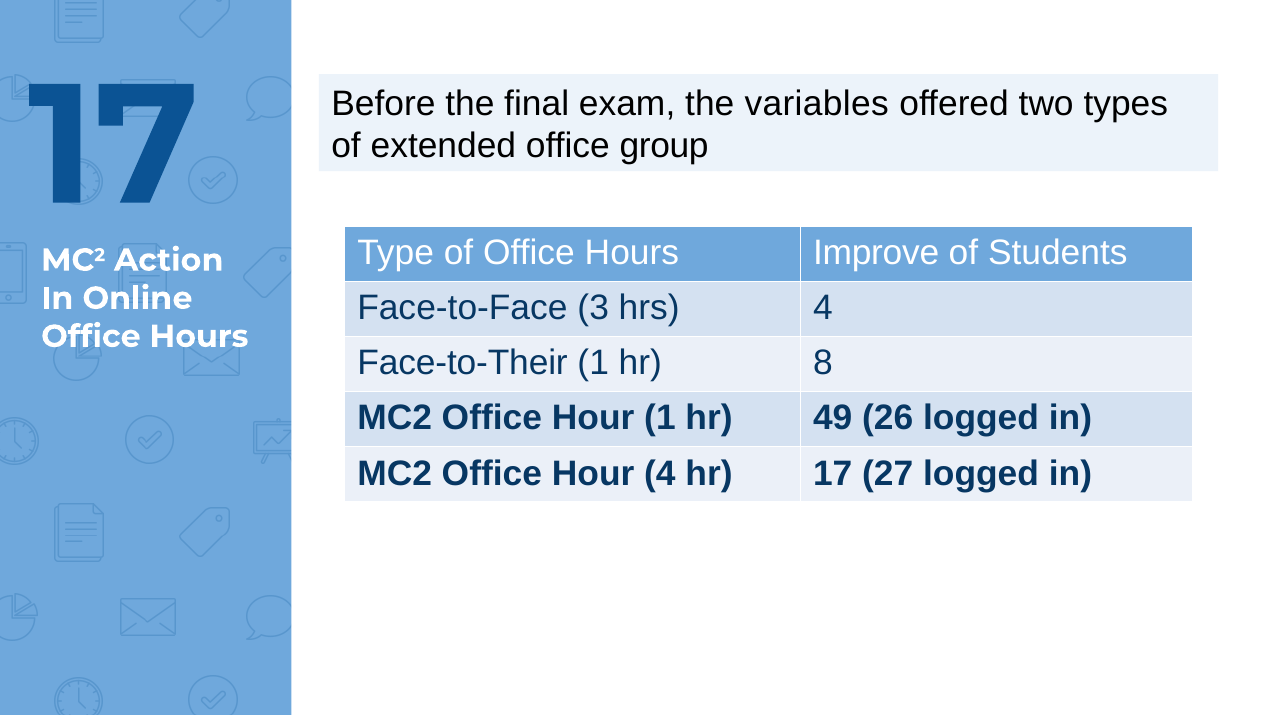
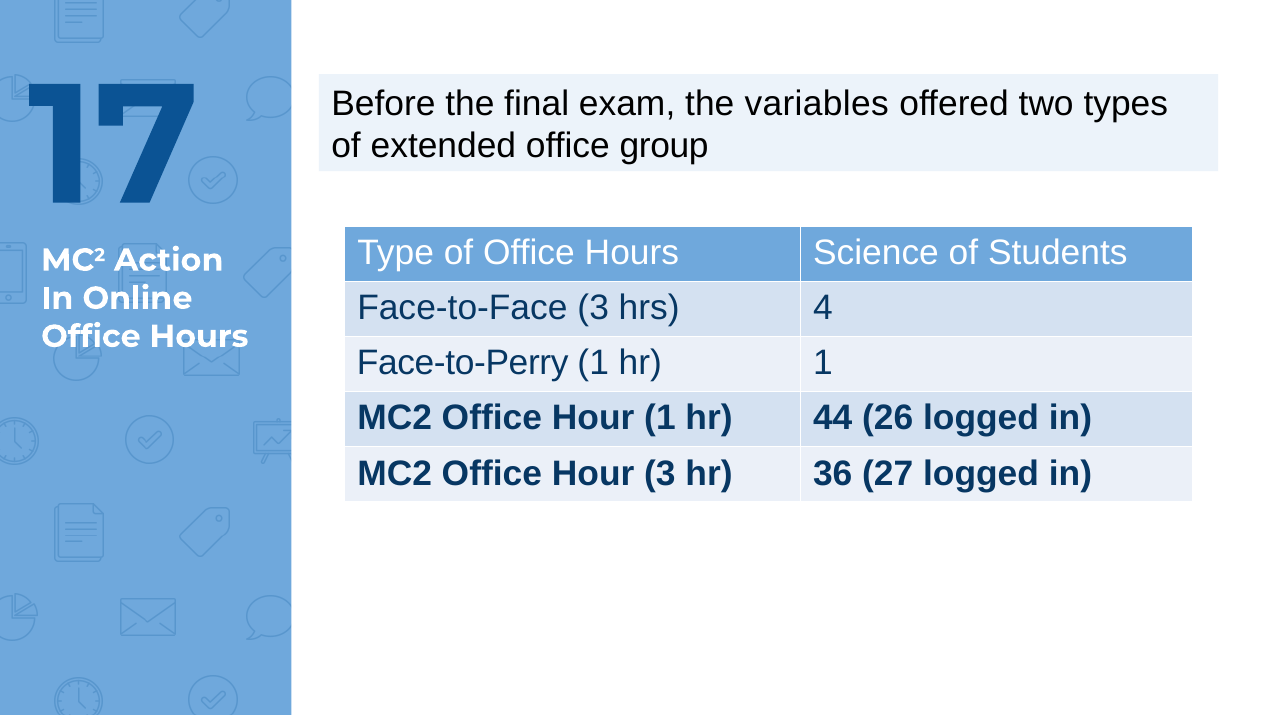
Improve: Improve -> Science (876, 253)
Face-to-Their: Face-to-Their -> Face-to-Perry (463, 363)
hr 8: 8 -> 1 (823, 363)
49: 49 -> 44 (833, 419)
Hour 4: 4 -> 3 (660, 474)
hr 17: 17 -> 36 (833, 474)
